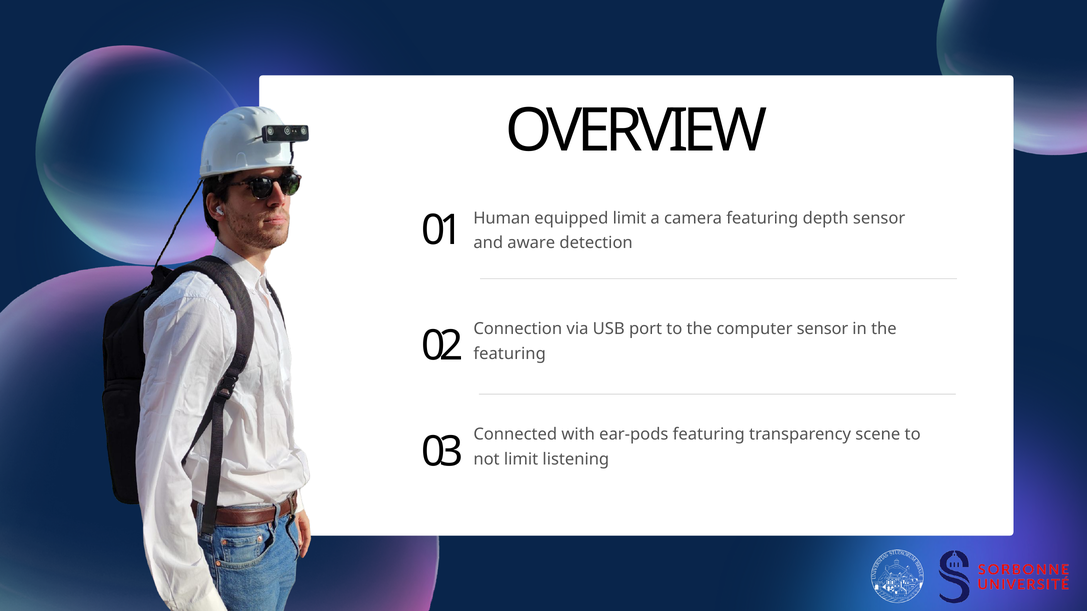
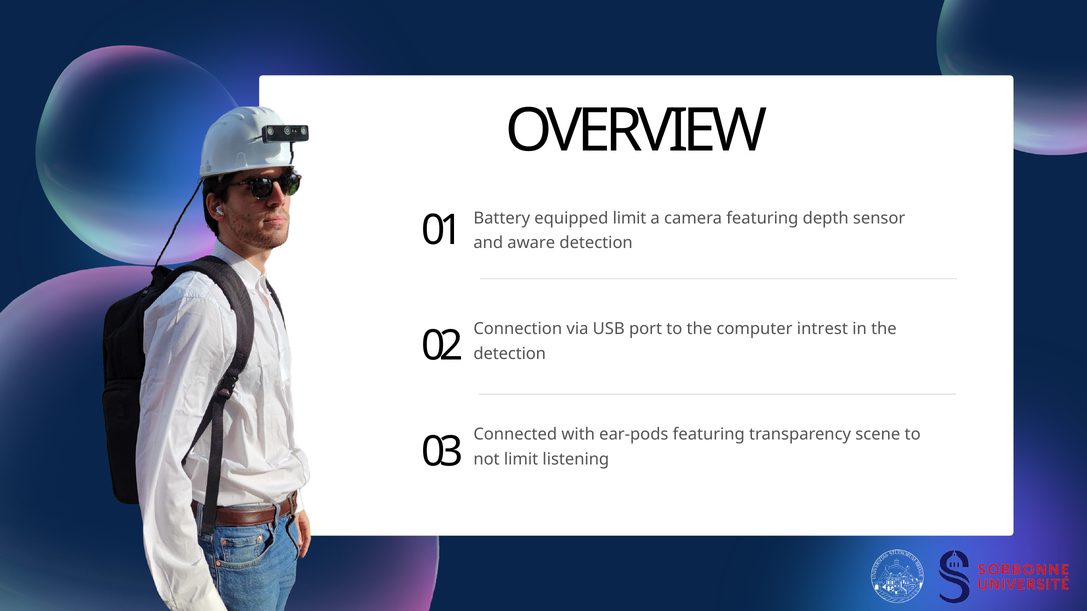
Human: Human -> Battery (502, 218)
computer sensor: sensor -> intrest (822, 329)
featuring: featuring -> detection (510, 354)
